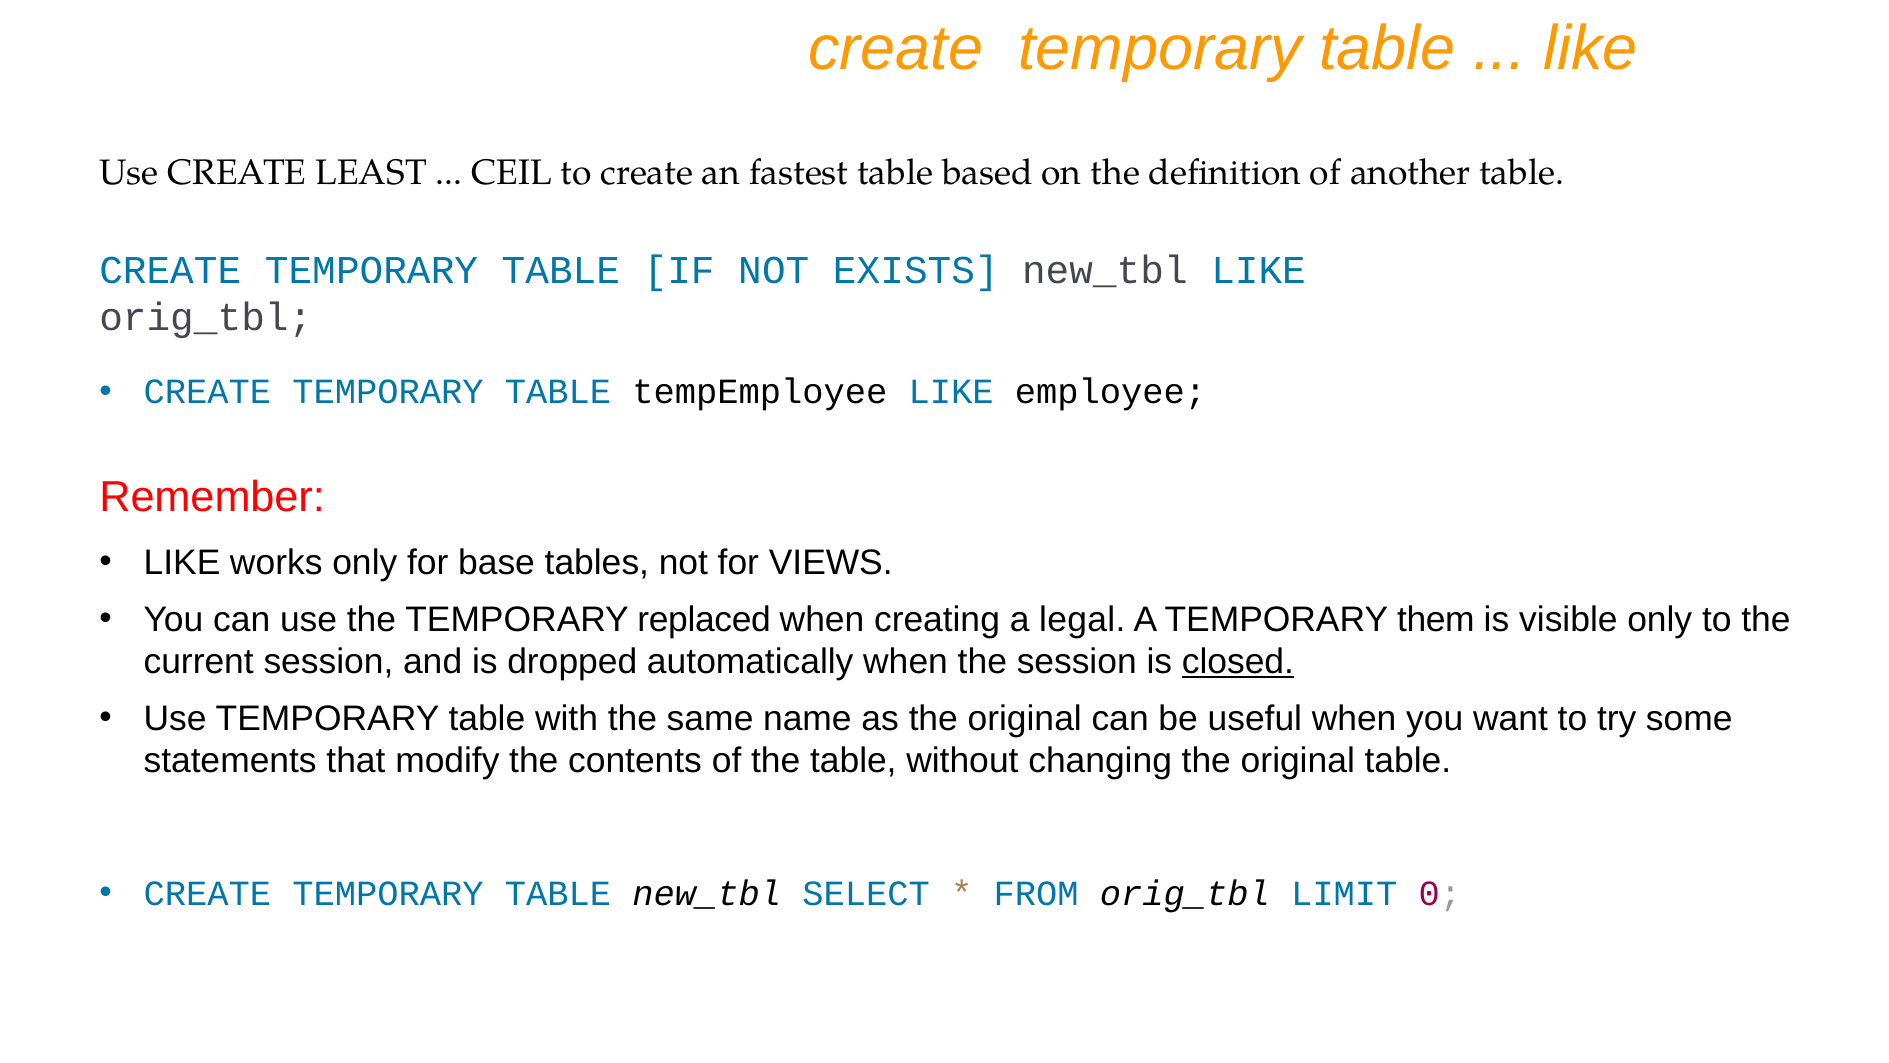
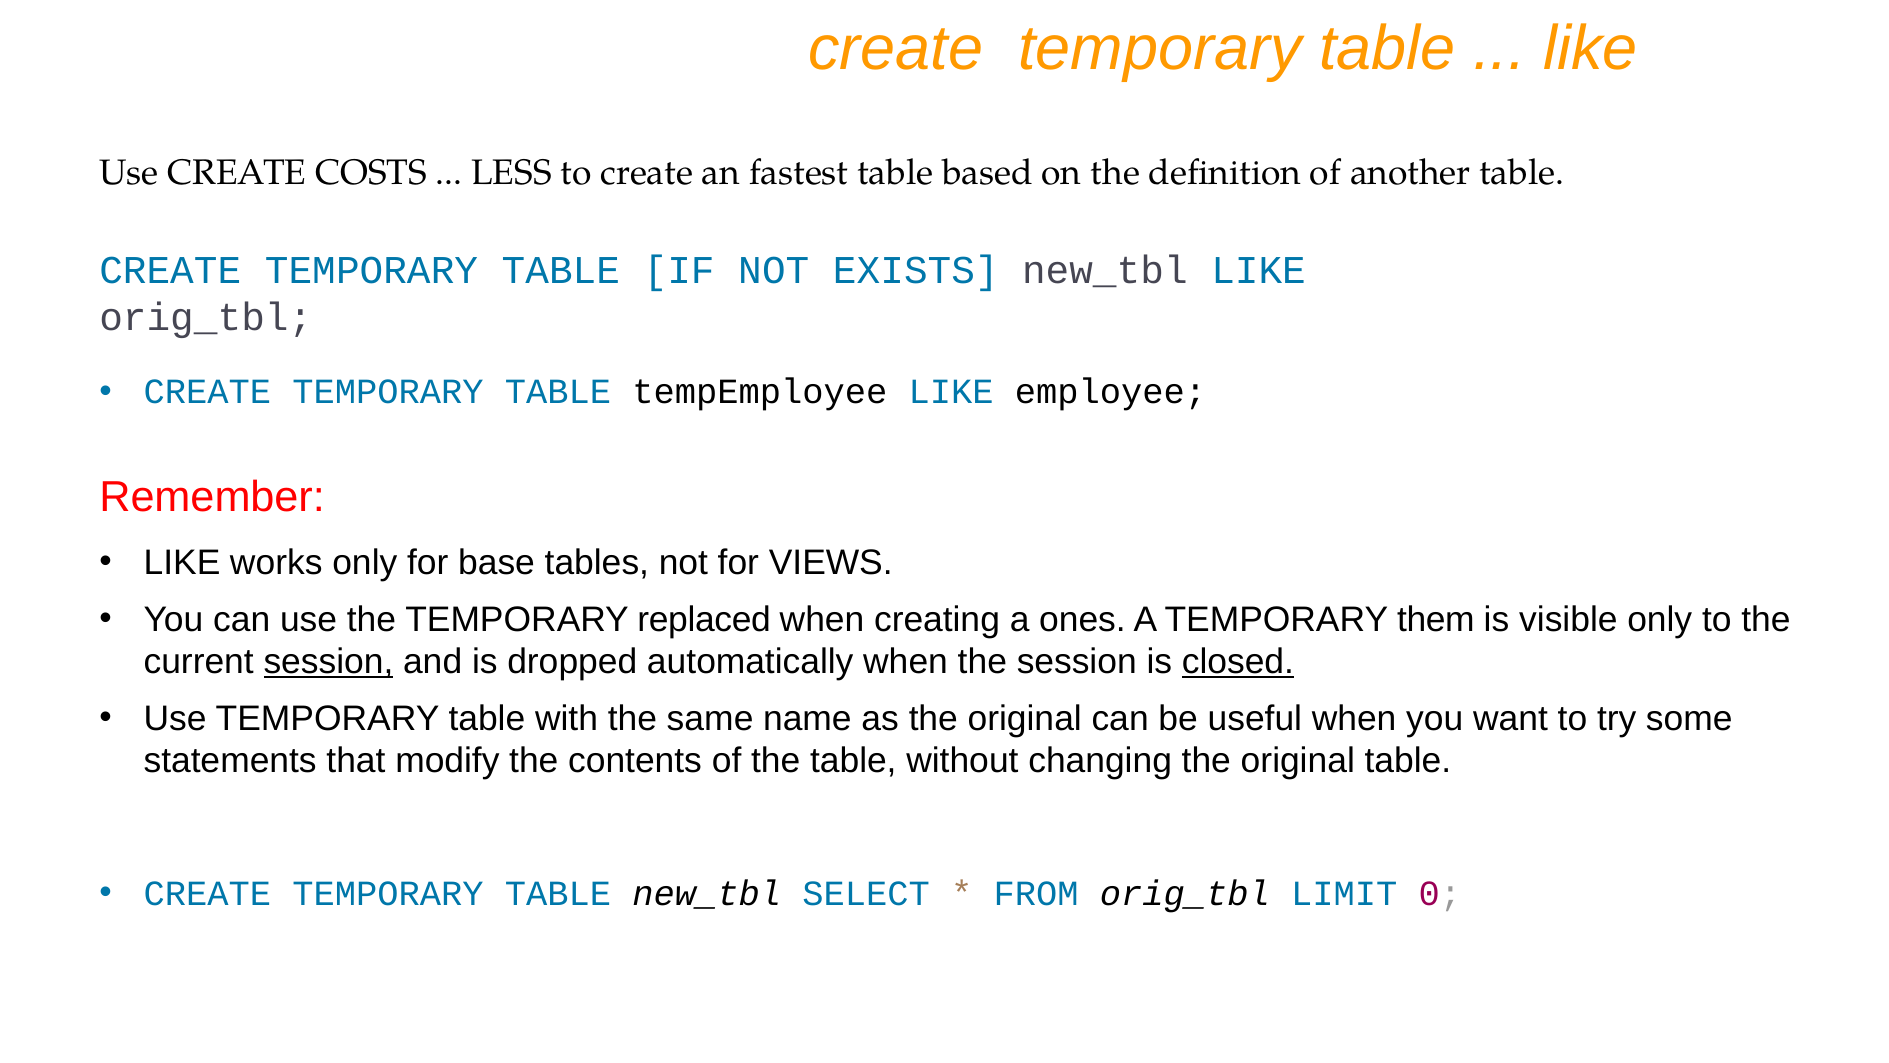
LEAST: LEAST -> COSTS (371, 173)
CEIL: CEIL -> LESS (512, 173)
legal: legal -> ones (1082, 619)
session underline: none -> present (328, 662)
